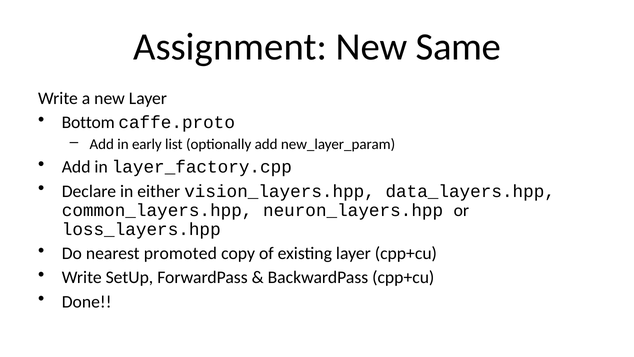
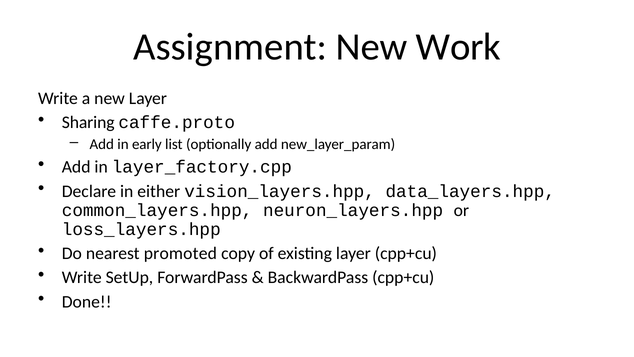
Same: Same -> Work (458, 47)
Bottom: Bottom -> Sharing (88, 122)
